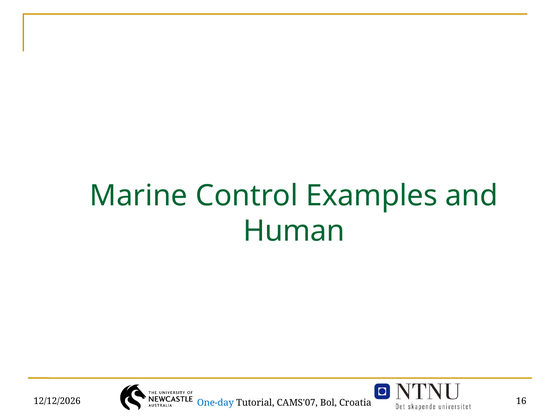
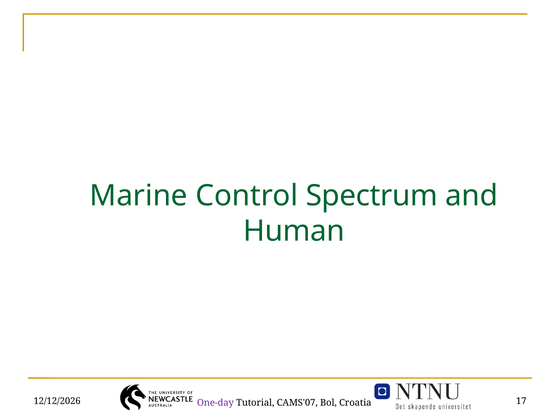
Examples: Examples -> Spectrum (372, 196)
One-day colour: blue -> purple (215, 403)
16: 16 -> 17 (521, 401)
